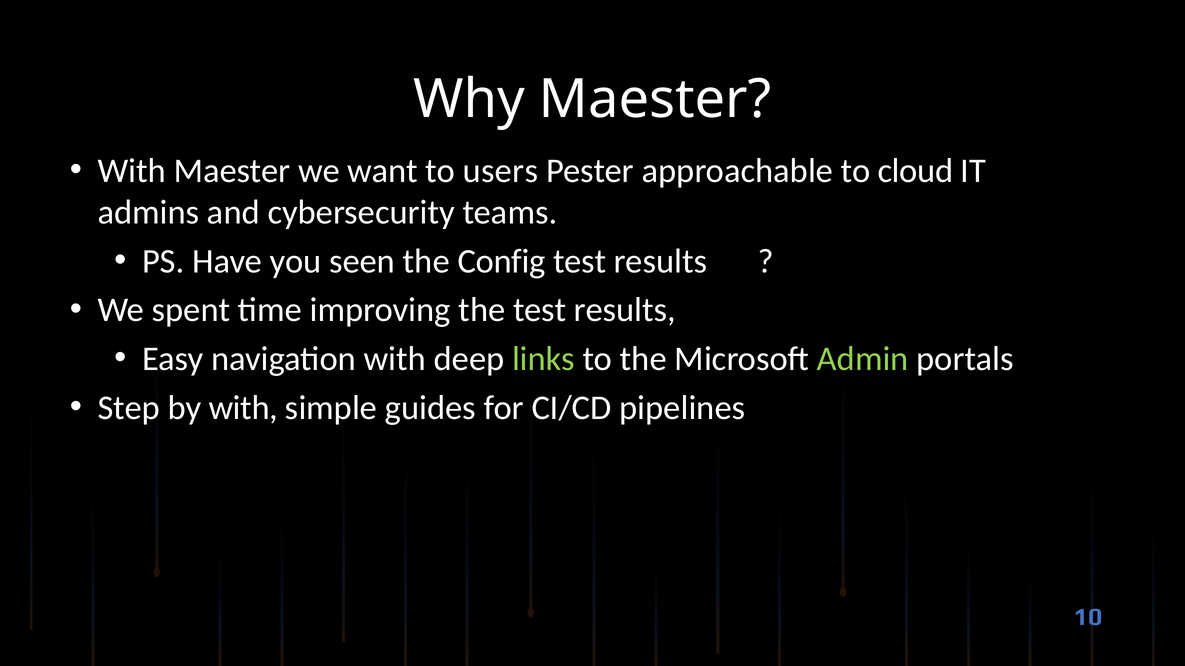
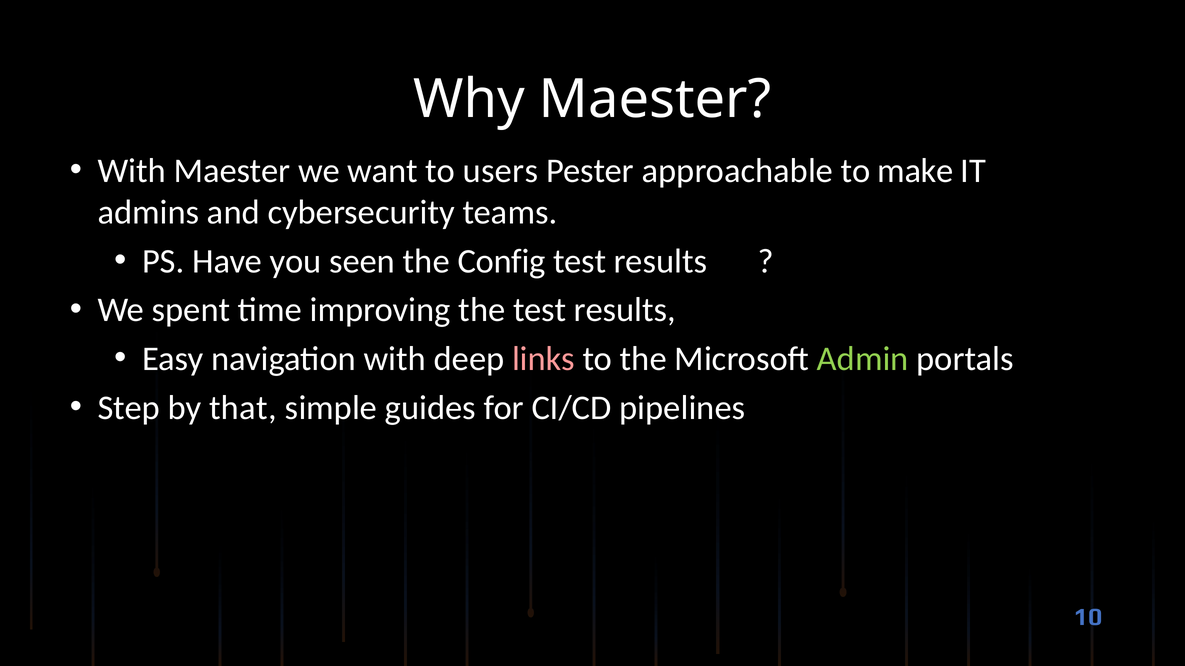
cloud: cloud -> make (915, 171)
links colour: light green -> pink (544, 359)
by with: with -> that (243, 408)
